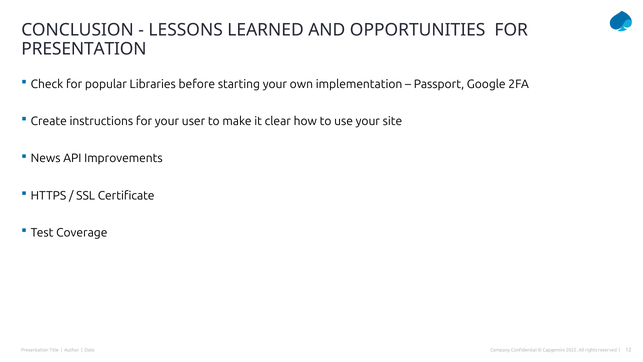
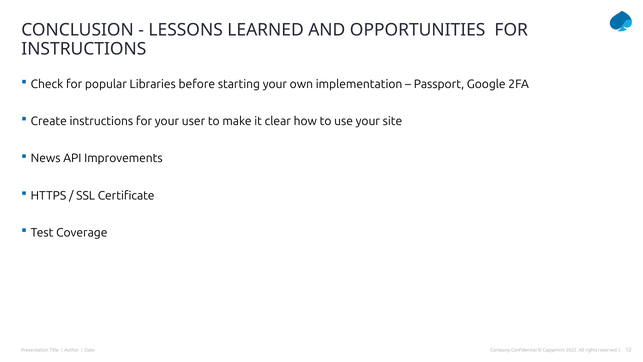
PRESENTATION: PRESENTATION -> INSTRUCTIONS (84, 49)
